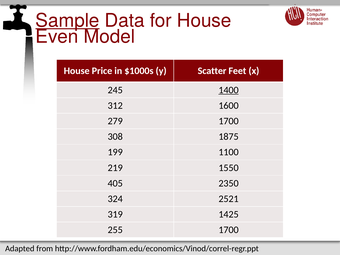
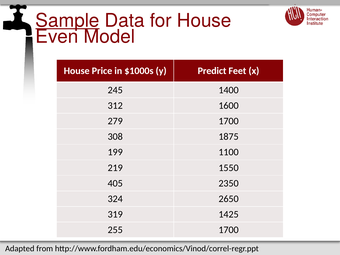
Scatter: Scatter -> Predict (212, 71)
1400 underline: present -> none (229, 90)
2521: 2521 -> 2650 (229, 199)
